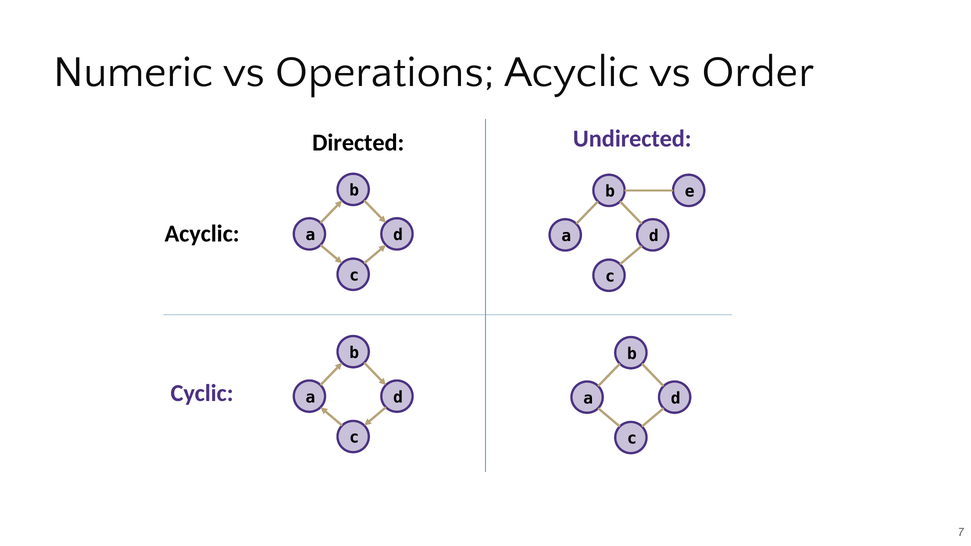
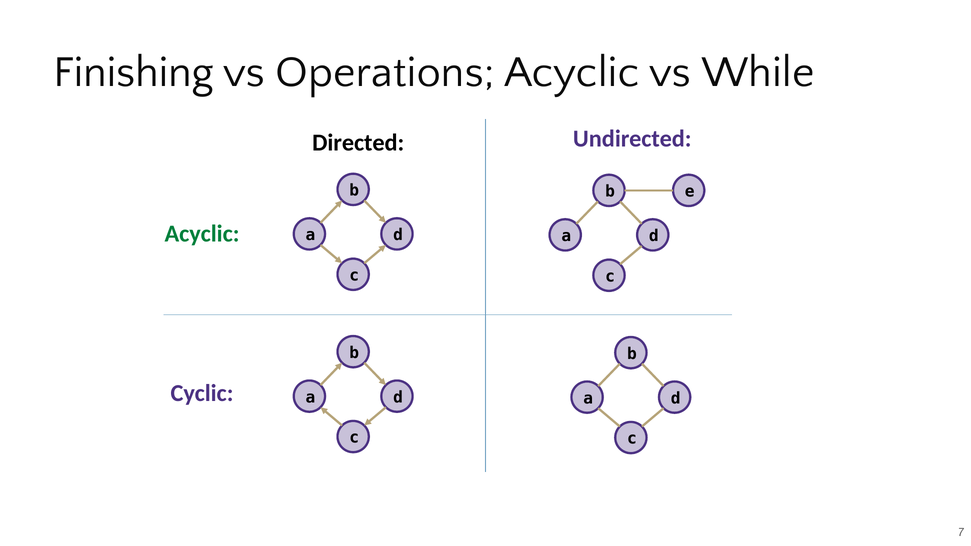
Numeric: Numeric -> Finishing (133, 72)
Order: Order -> While (758, 72)
Acyclic colour: black -> green (202, 234)
